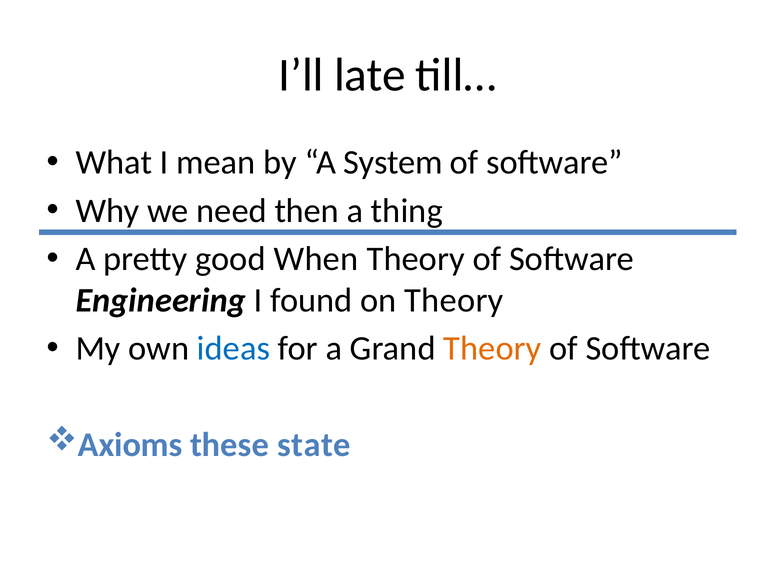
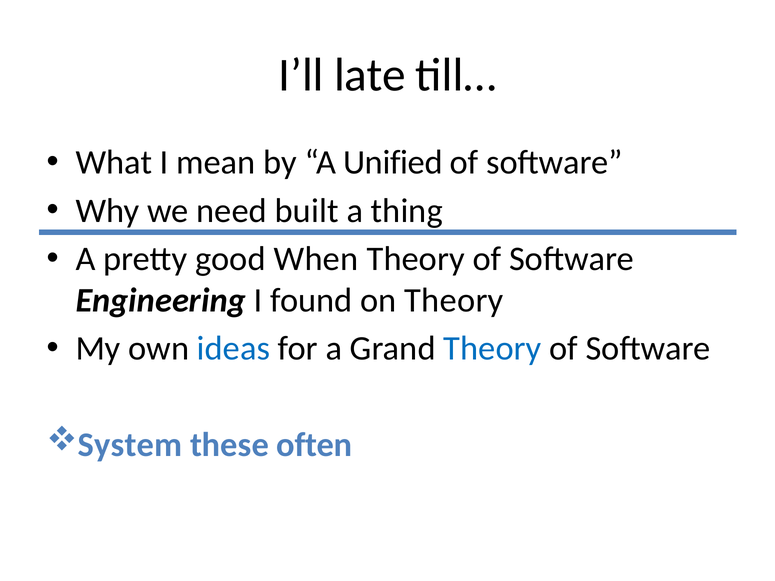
System: System -> Unified (393, 163)
then: then -> built (307, 211)
Theory colour: orange -> blue (492, 349)
Axioms: Axioms -> System (130, 445)
state: state -> often (314, 445)
